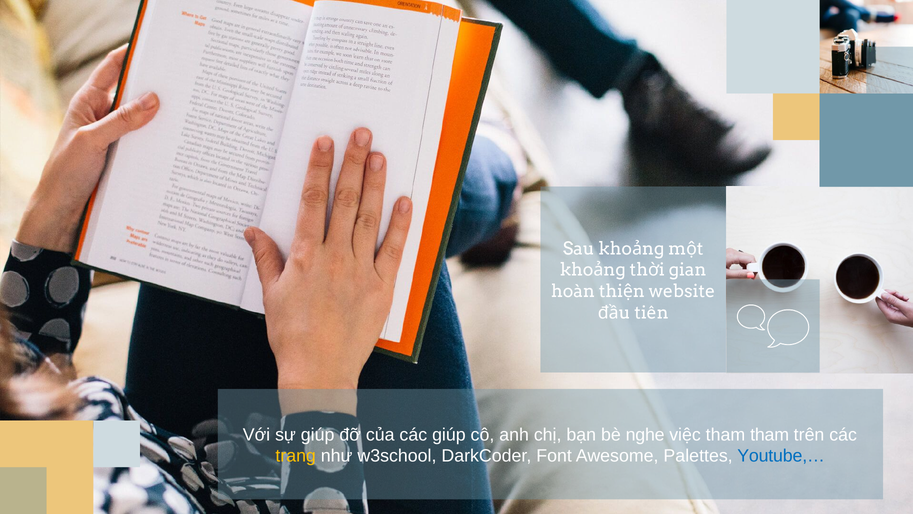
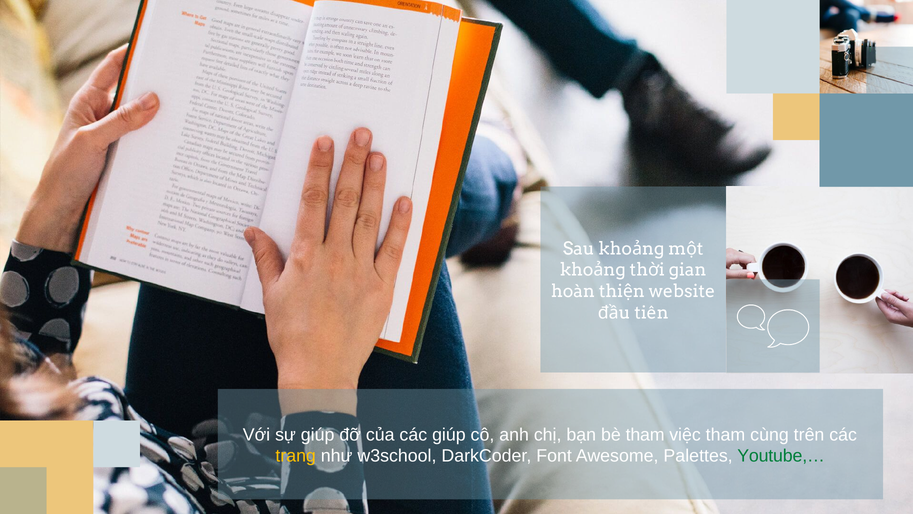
bè nghe: nghe -> tham (645, 434)
tham tham: tham -> cùng (770, 434)
Youtube,… colour: blue -> green (781, 456)
